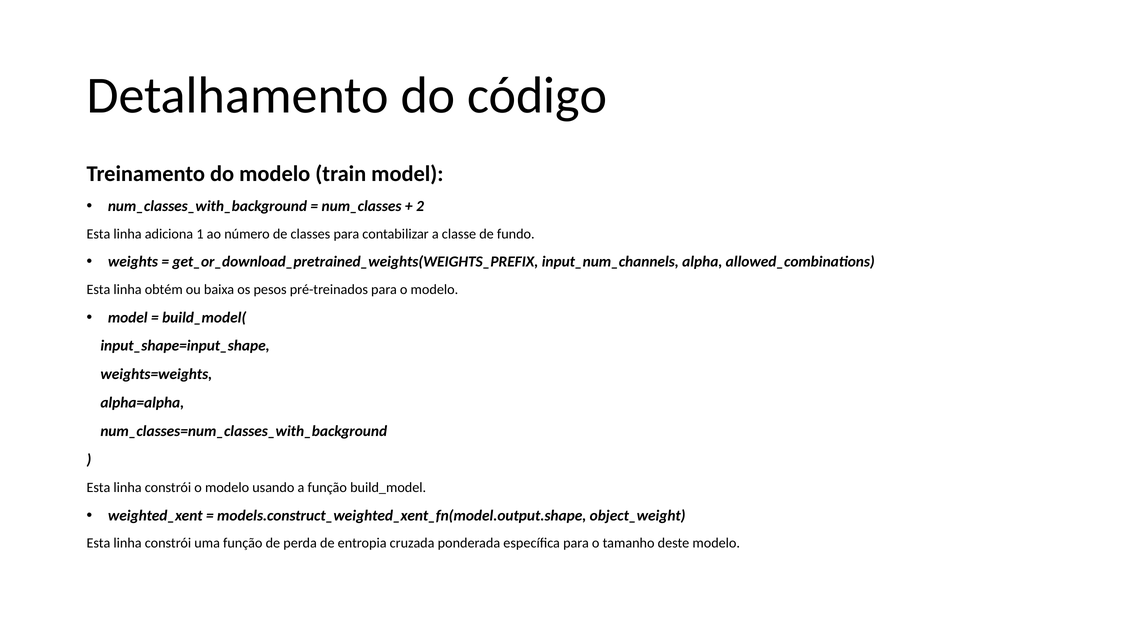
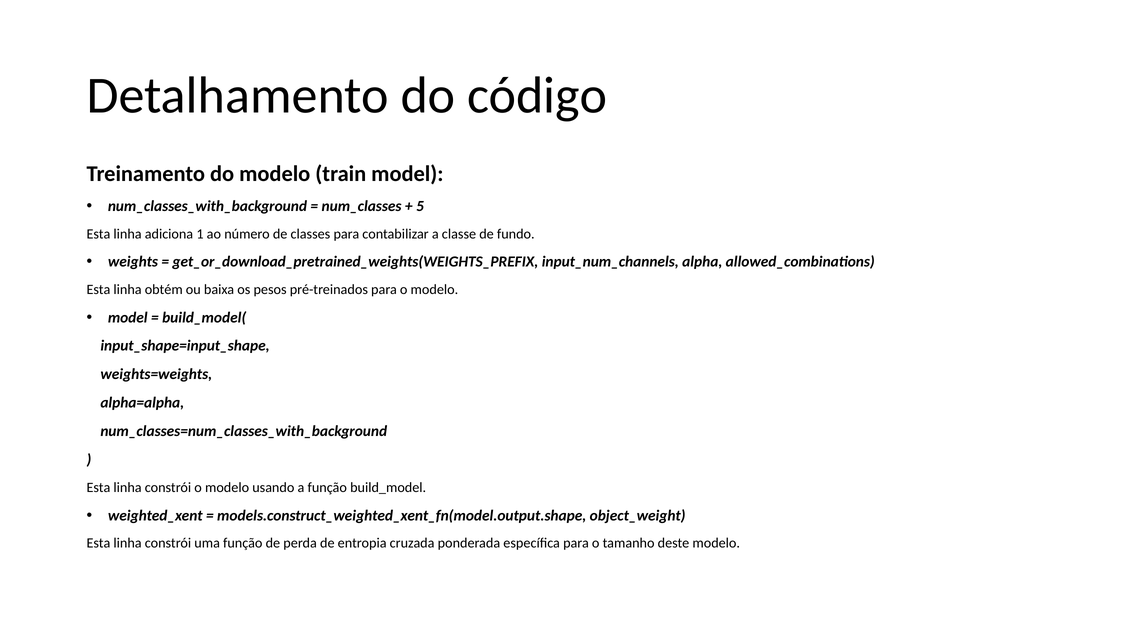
2: 2 -> 5 (420, 206)
